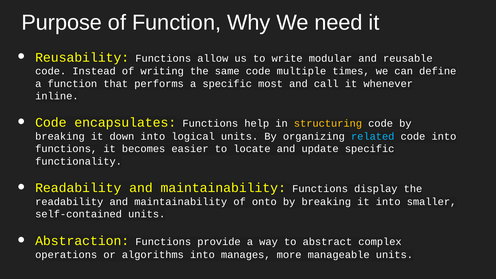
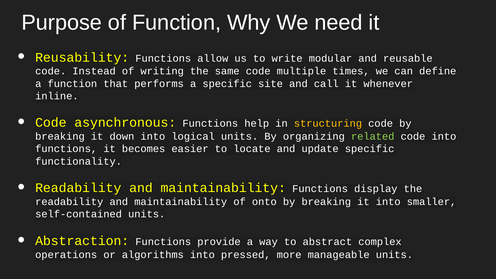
most: most -> site (271, 84)
encapsulates: encapsulates -> asynchronous (125, 123)
related colour: light blue -> light green (373, 137)
manages: manages -> pressed (246, 255)
